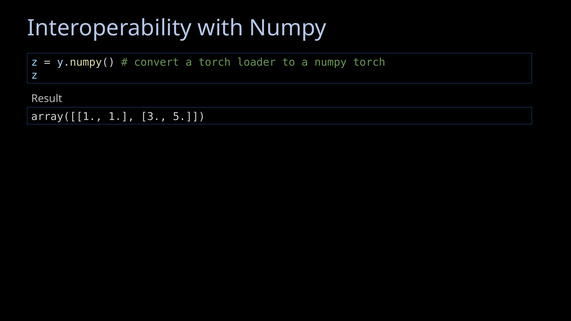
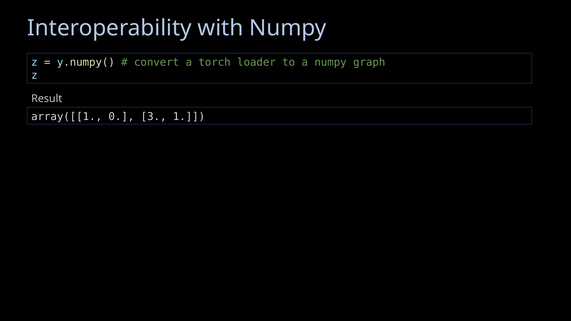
numpy torch: torch -> graph (369, 62)
1: 1 -> 0 (121, 117)
5: 5 -> 1 (189, 117)
